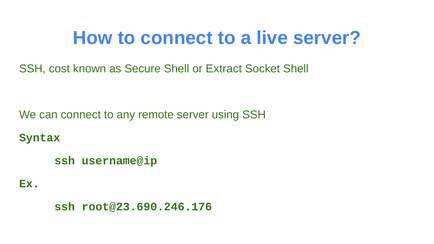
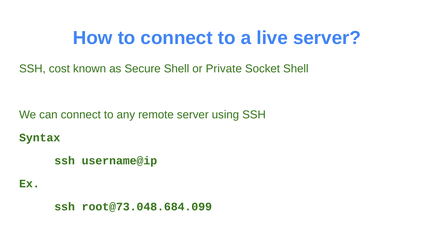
Extract: Extract -> Private (224, 69)
root@23.690.246.176: root@23.690.246.176 -> root@73.048.684.099 (147, 207)
